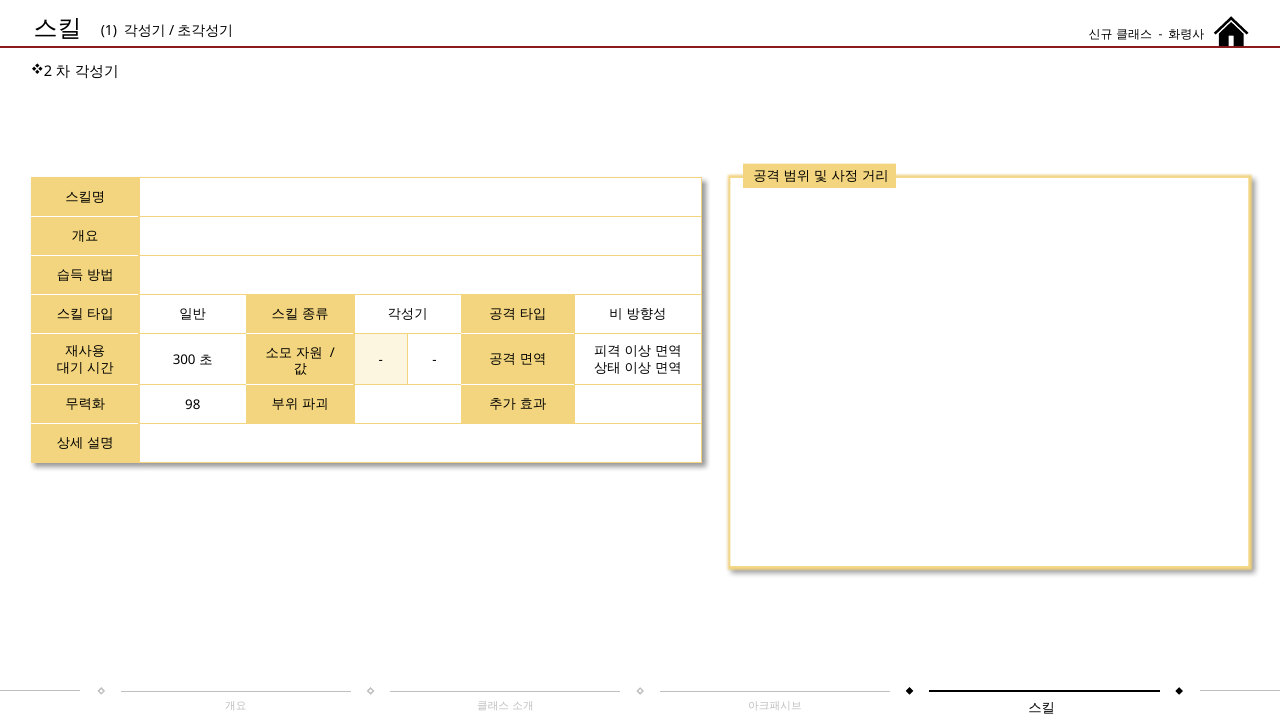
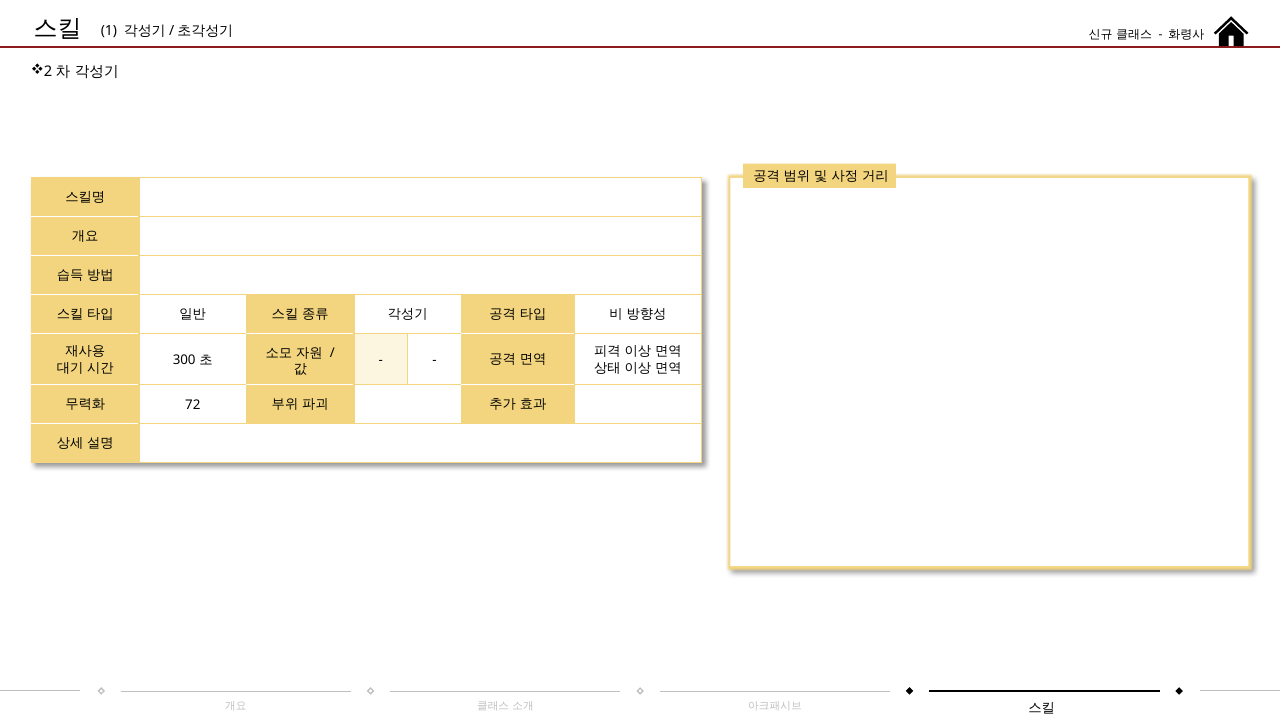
98: 98 -> 72 (193, 405)
